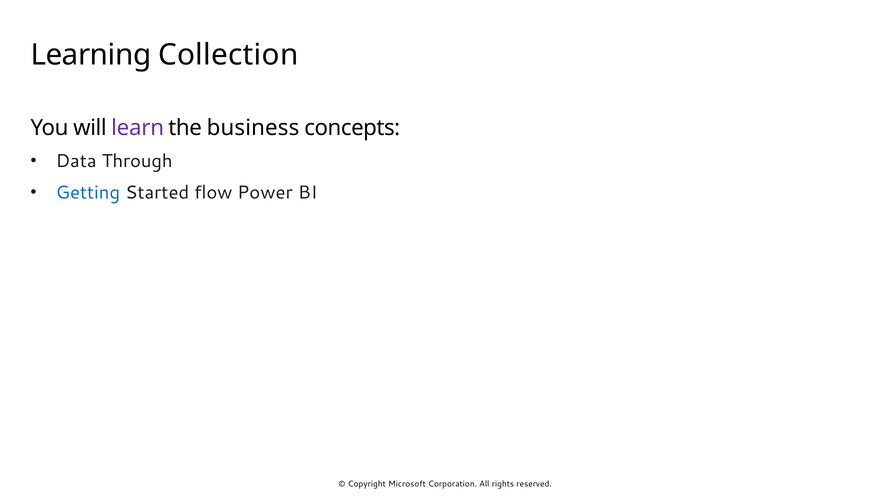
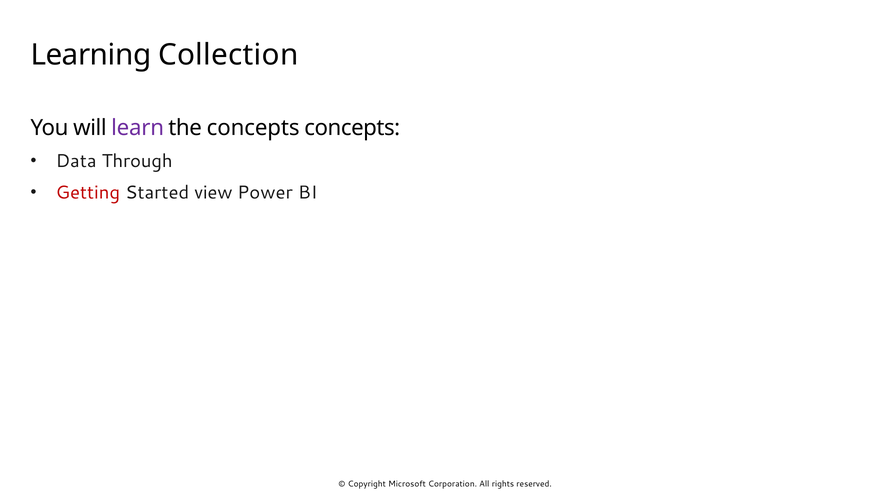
the business: business -> concepts (253, 128)
Getting colour: blue -> red (88, 193)
flow: flow -> view (213, 193)
